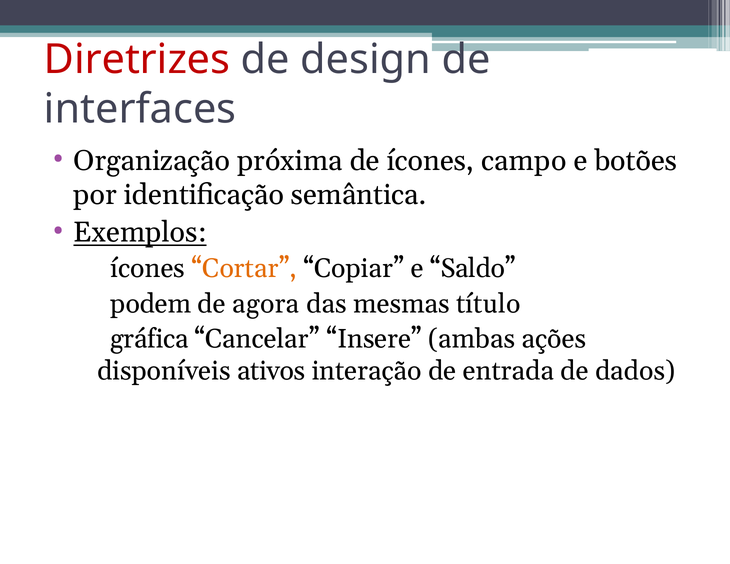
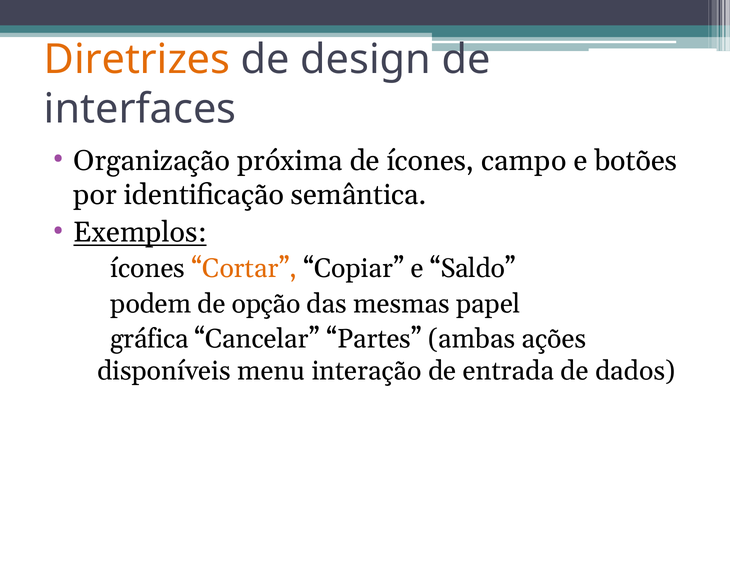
Diretrizes colour: red -> orange (137, 59)
agora: agora -> opção (266, 304)
título: título -> papel (488, 304)
Insere: Insere -> Partes (374, 339)
ativos: ativos -> menu (271, 371)
